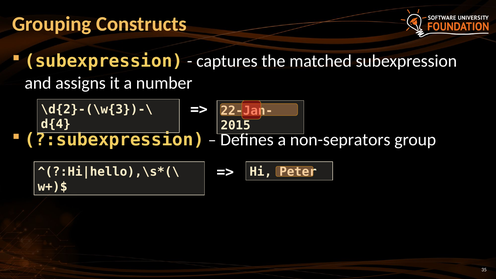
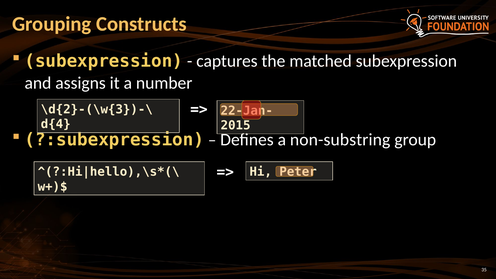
non-seprators: non-seprators -> non-substring (340, 140)
